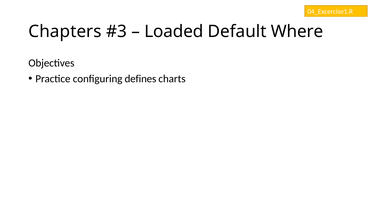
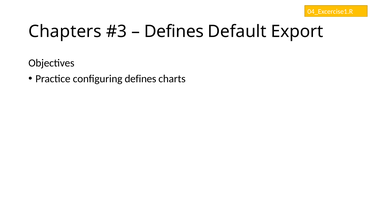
Loaded: Loaded -> Defines (174, 31)
Where: Where -> Export (297, 31)
